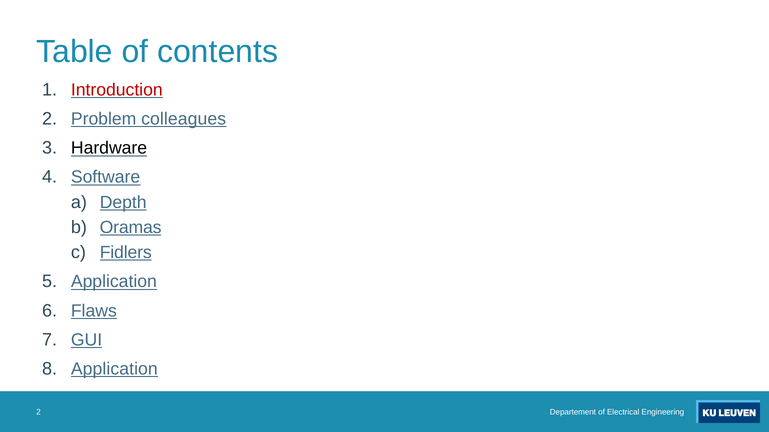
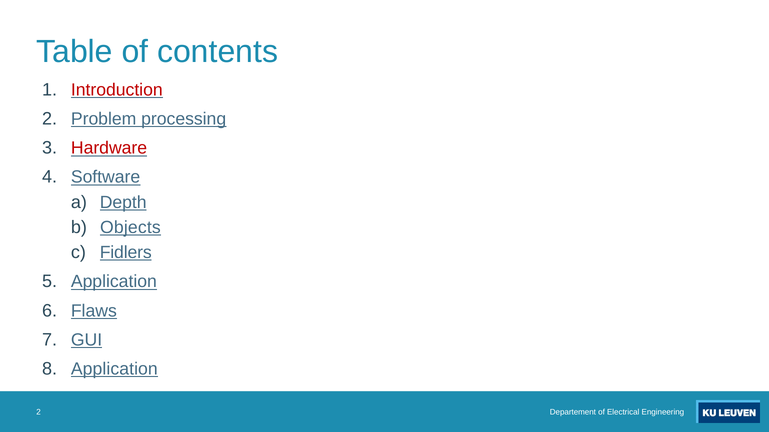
colleagues: colleagues -> processing (184, 119)
Hardware colour: black -> red (109, 148)
Oramas: Oramas -> Objects (130, 228)
